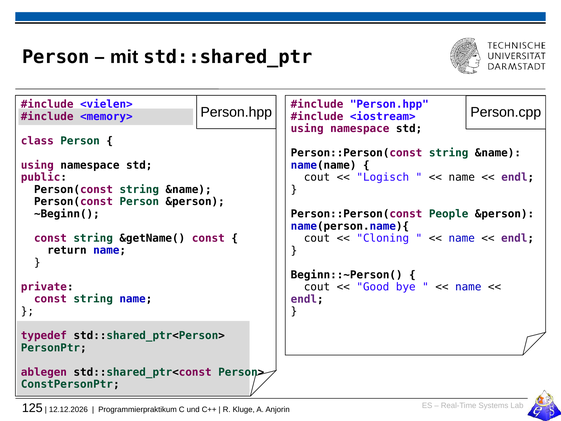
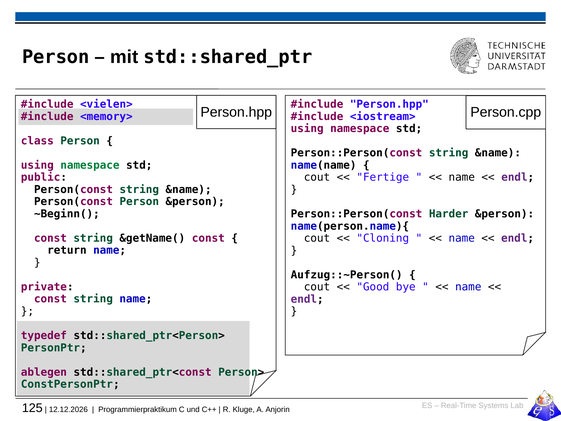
namespace colour: black -> green (90, 165)
Logisch: Logisch -> Fertige (383, 177)
People: People -> Harder (449, 214)
Beginn::~Person(: Beginn::~Person( -> Aufzug::~Person( (347, 275)
